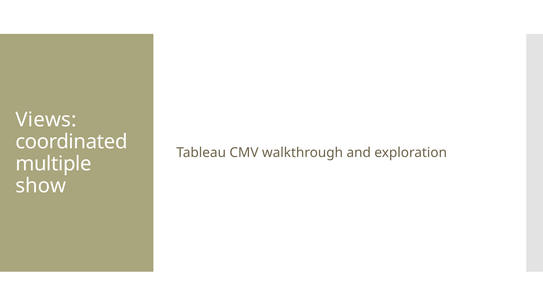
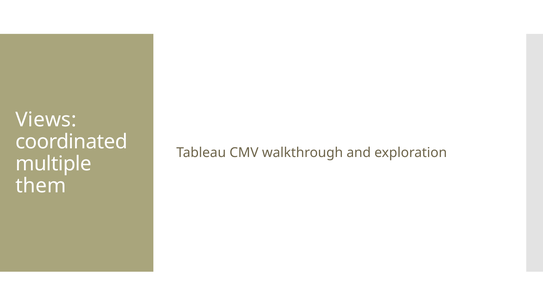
show: show -> them (41, 185)
